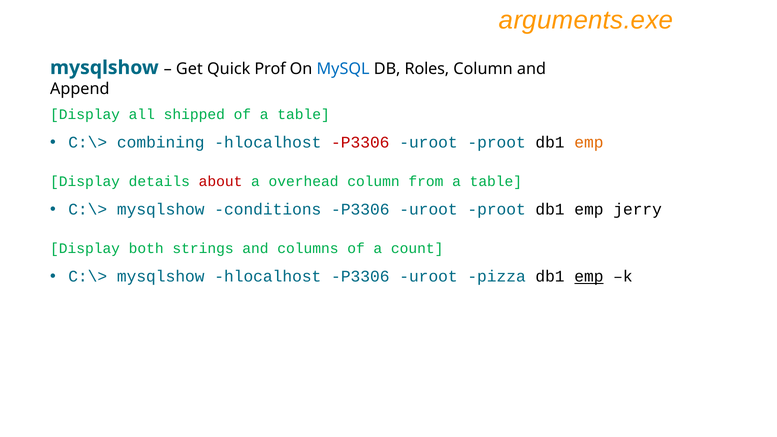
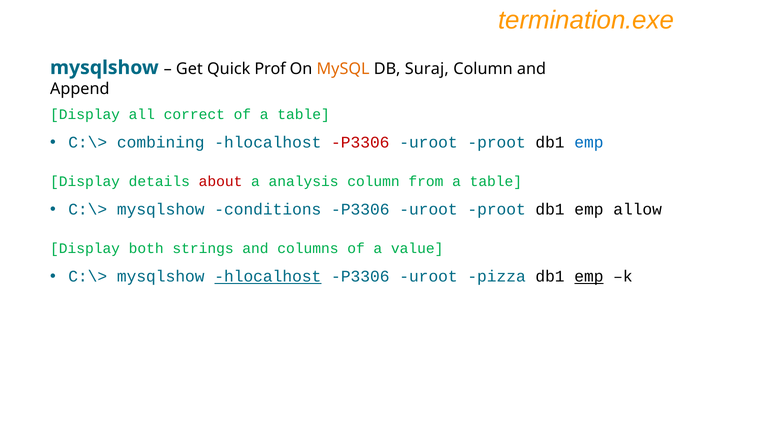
arguments.exe: arguments.exe -> termination.exe (586, 20)
MySQL colour: blue -> orange (343, 69)
Roles: Roles -> Suraj (427, 69)
shipped: shipped -> correct (194, 114)
emp colour: orange -> blue (589, 143)
overhead: overhead -> analysis (304, 181)
jerry: jerry -> allow (638, 210)
count: count -> value (417, 248)
hlocalhost underline: none -> present (268, 277)
